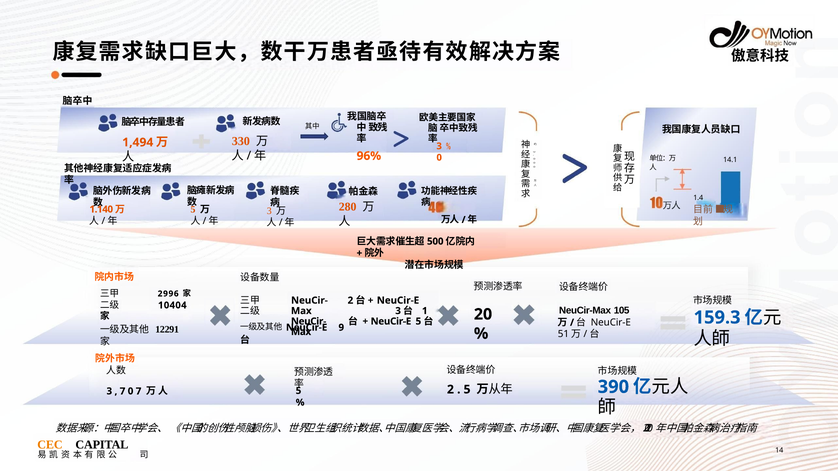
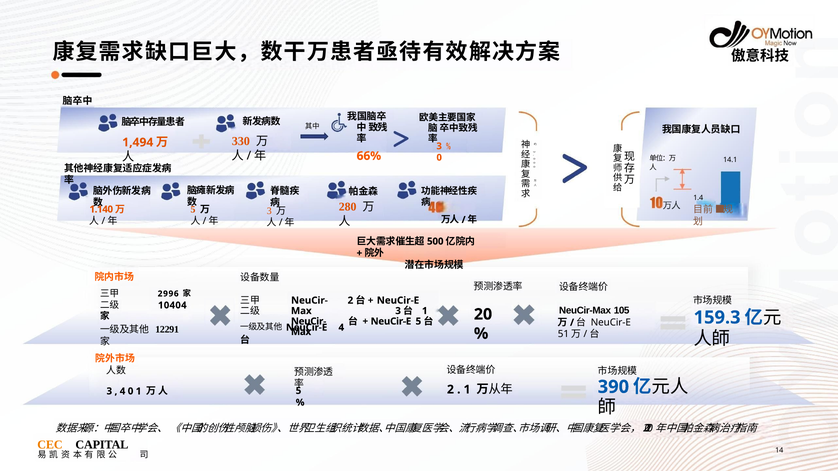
96%: 96% -> 66% (369, 156)
9: 9 -> 4 (341, 328)
5: 5 -> 1 (467, 390)
7: 7 -> 4 (123, 391)
0 7: 7 -> 1 (139, 391)
